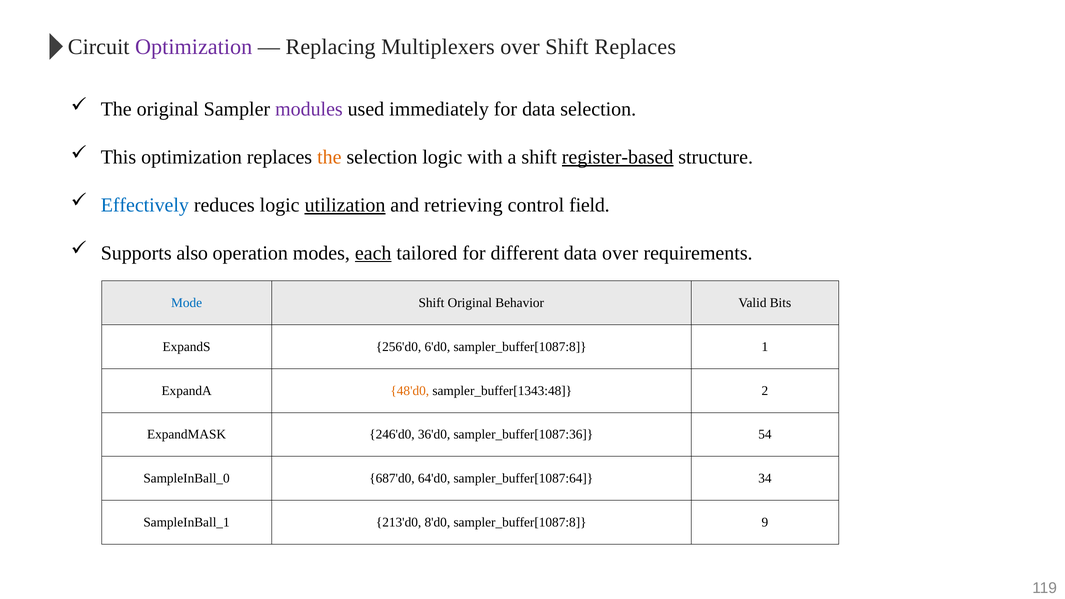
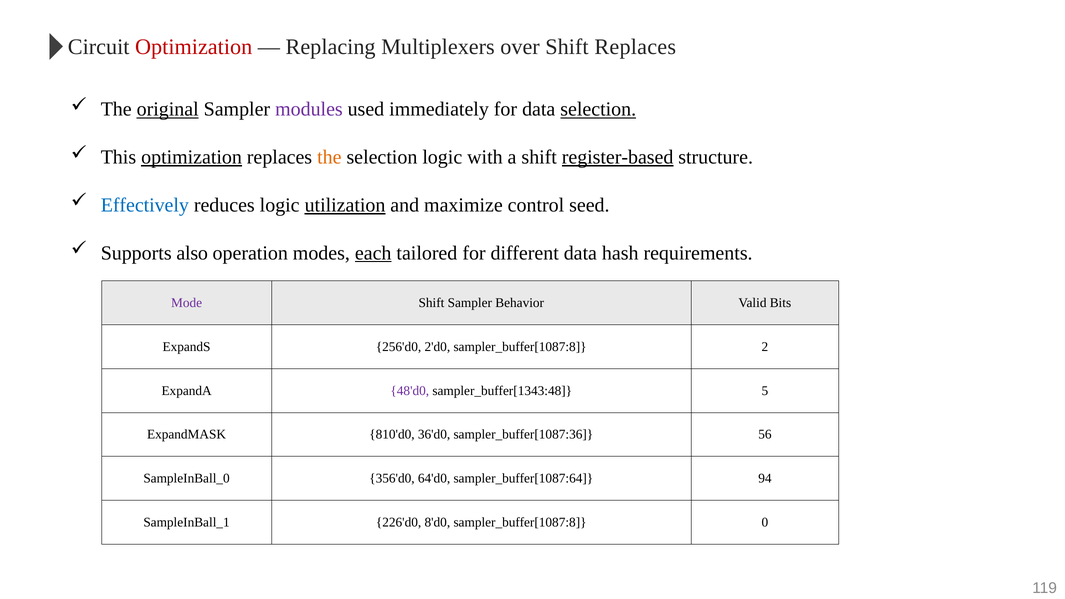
Optimization colour: purple -> red (194, 47)
original underline: none -> present (168, 109)
selection underline: none -> present (598, 109)
optimization underline: none -> present (192, 157)
retrieving: retrieving -> maximize (463, 205)
field: field -> seed (589, 205)
data over: over -> hash (620, 253)
Mode colour: blue -> purple (187, 303)
Shift Original: Original -> Sampler (470, 303)
6'd0: 6'd0 -> 2'd0 (437, 347)
1: 1 -> 2 (765, 347)
48'd0 colour: orange -> purple (410, 391)
2: 2 -> 5 (765, 391)
246'd0: 246'd0 -> 810'd0 (392, 435)
54: 54 -> 56 (765, 435)
687'd0: 687'd0 -> 356'd0 (392, 478)
34: 34 -> 94 (765, 478)
213'd0: 213'd0 -> 226'd0 (399, 522)
9: 9 -> 0 (765, 522)
